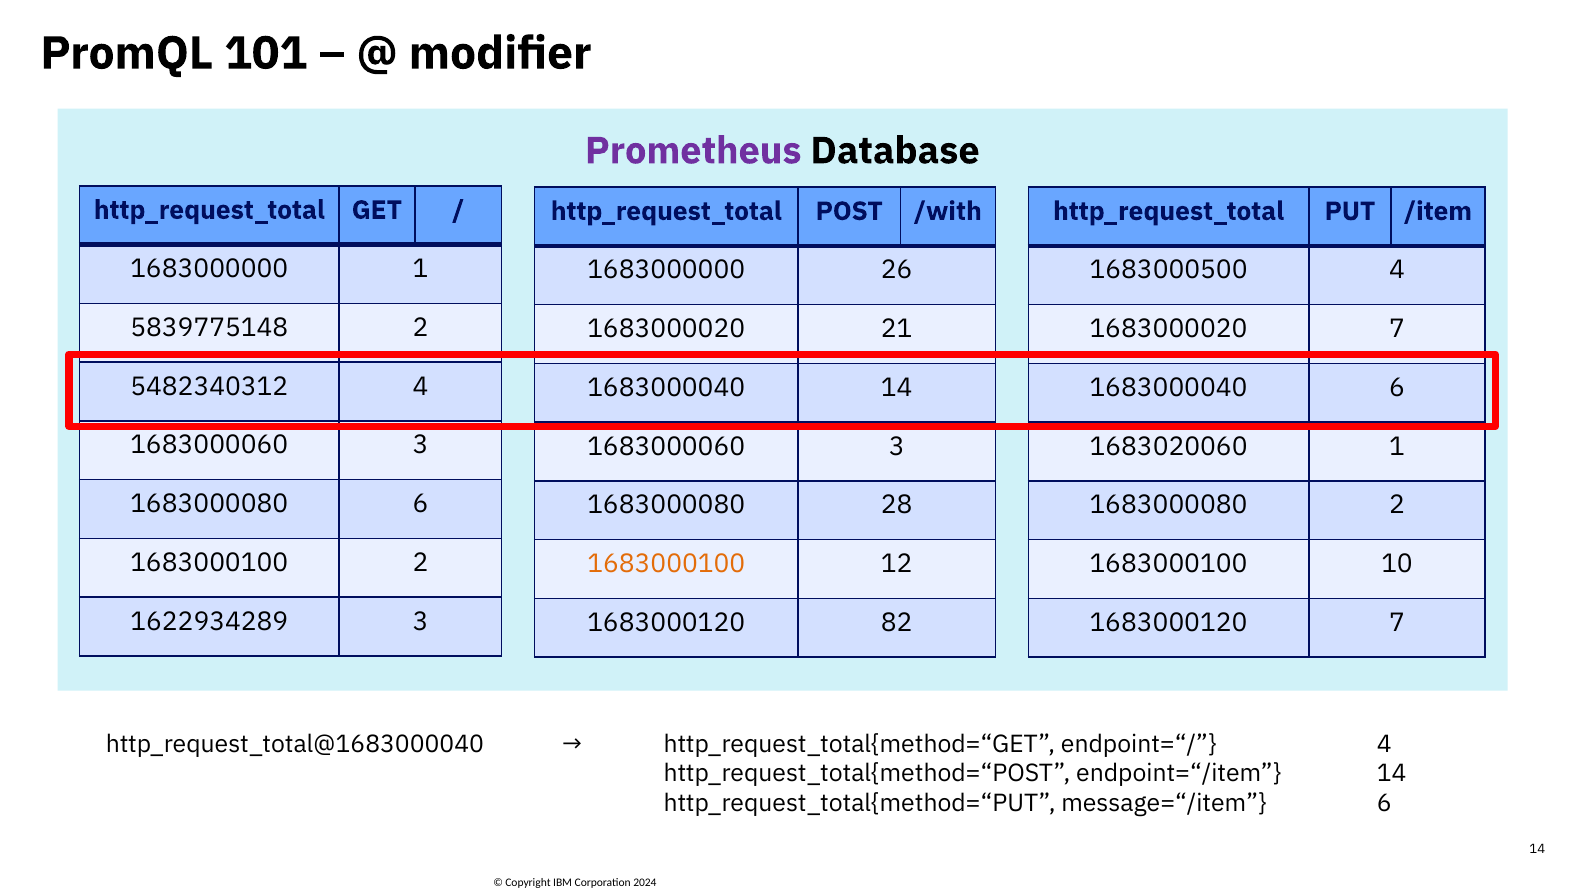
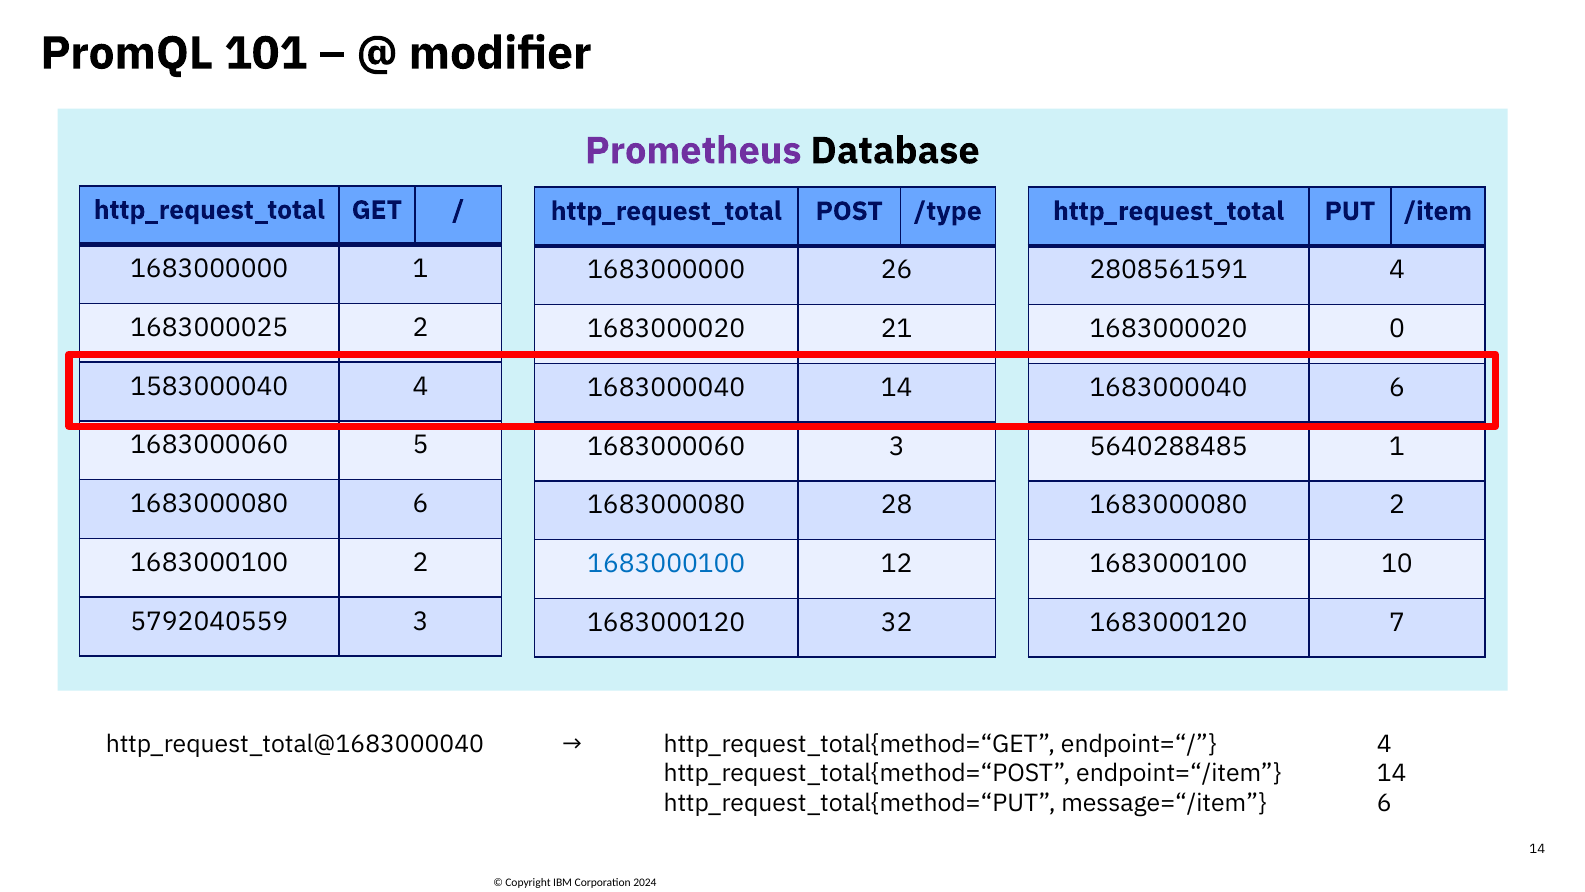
/with: /with -> /type (948, 211)
1683000500: 1683000500 -> 2808561591 (1169, 270)
5839775148: 5839775148 -> 1683000025 (209, 327)
1683000020 7: 7 -> 0 (1397, 329)
5482340312: 5482340312 -> 1583000040 (209, 386)
3: 3 -> 5 (421, 445)
1683020060: 1683020060 -> 5640288485 (1169, 446)
1683000100 colour: orange -> blue (666, 564)
1622934289: 1622934289 -> 5792040559 (209, 621)
82: 82 -> 32 (897, 622)
